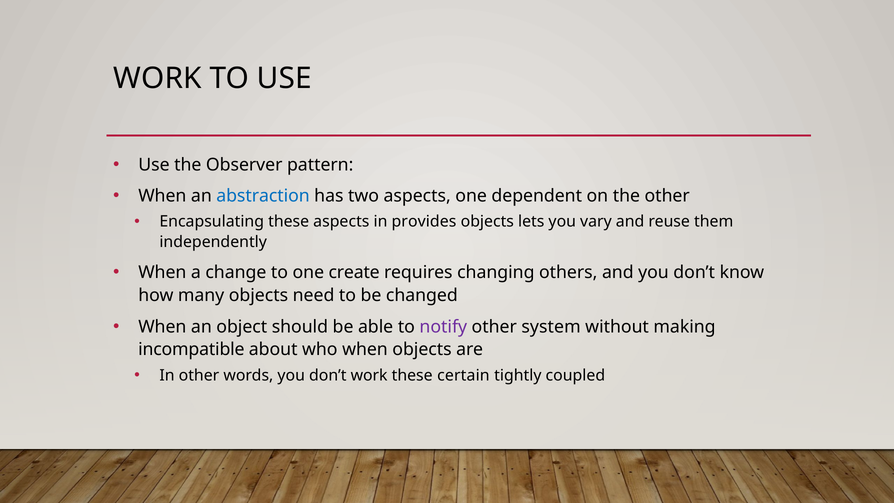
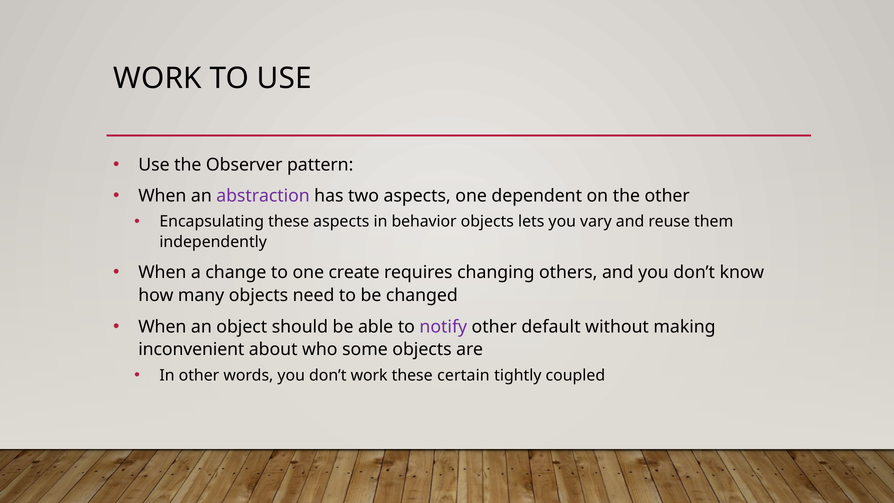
abstraction colour: blue -> purple (263, 196)
provides: provides -> behavior (424, 222)
system: system -> default (551, 327)
incompatible: incompatible -> inconvenient (191, 350)
who when: when -> some (365, 350)
